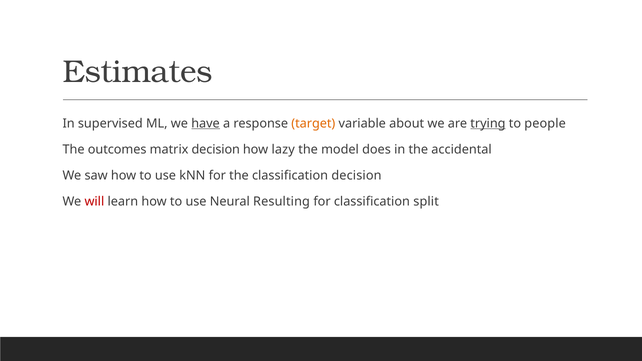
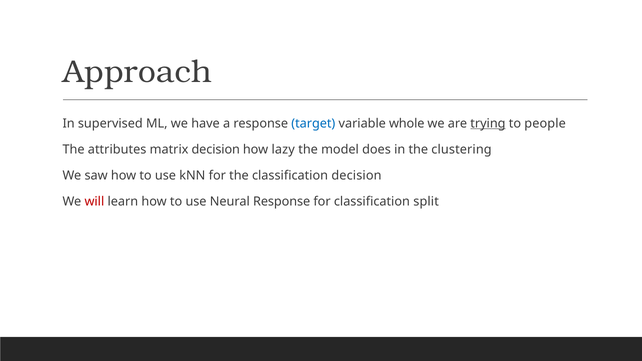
Estimates: Estimates -> Approach (137, 72)
have underline: present -> none (206, 123)
target colour: orange -> blue (313, 123)
about: about -> whole (407, 123)
outcomes: outcomes -> attributes (117, 150)
accidental: accidental -> clustering (462, 150)
Neural Resulting: Resulting -> Response (282, 202)
